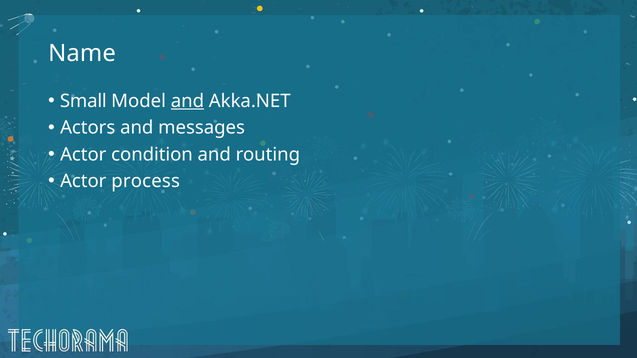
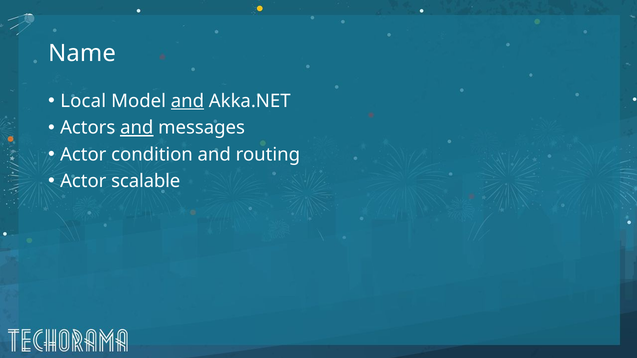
Small: Small -> Local (83, 101)
and underline: none -> present (137, 128)
process: process -> scalable (146, 181)
